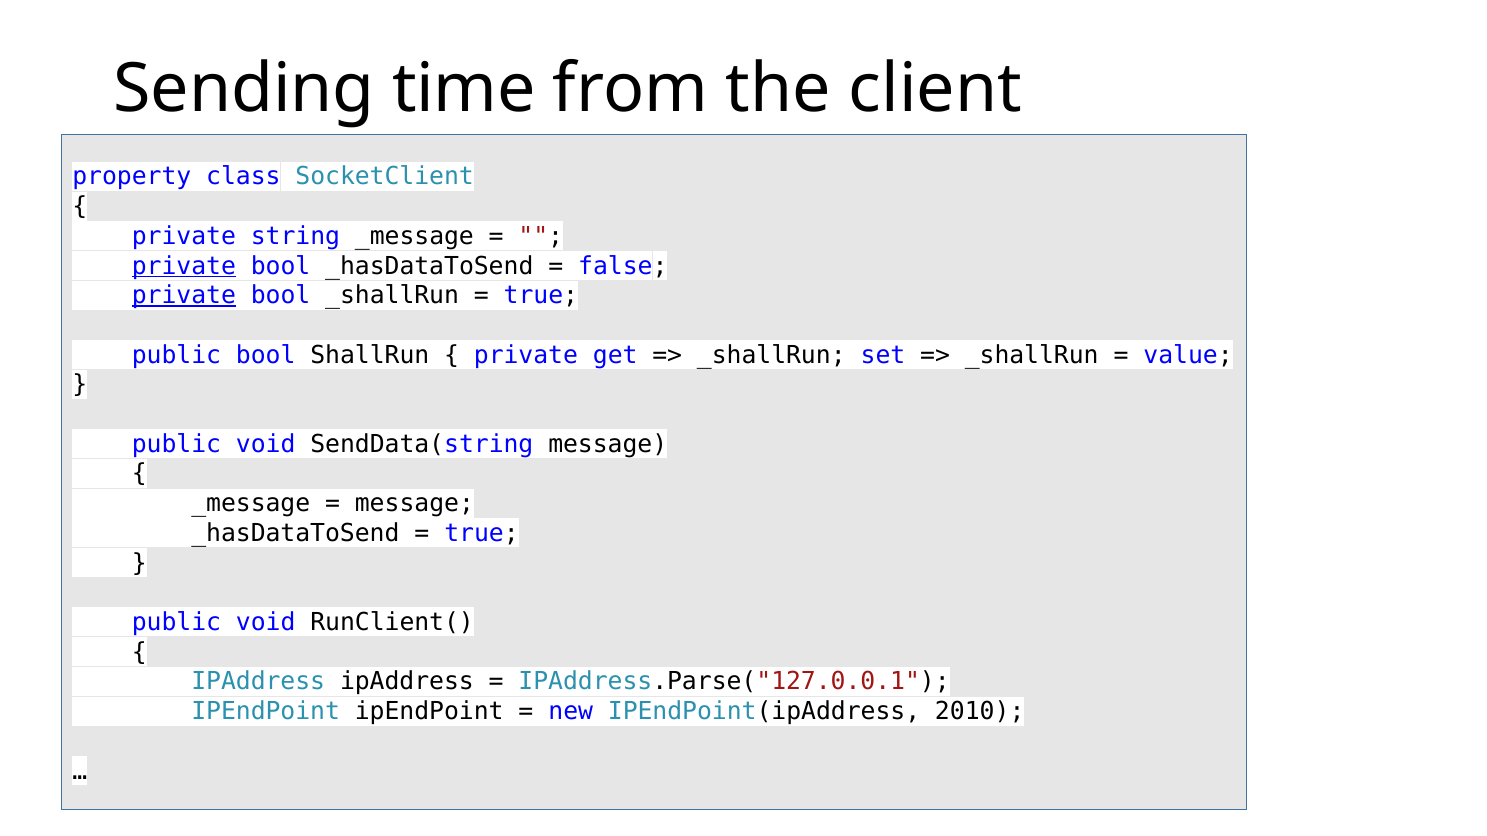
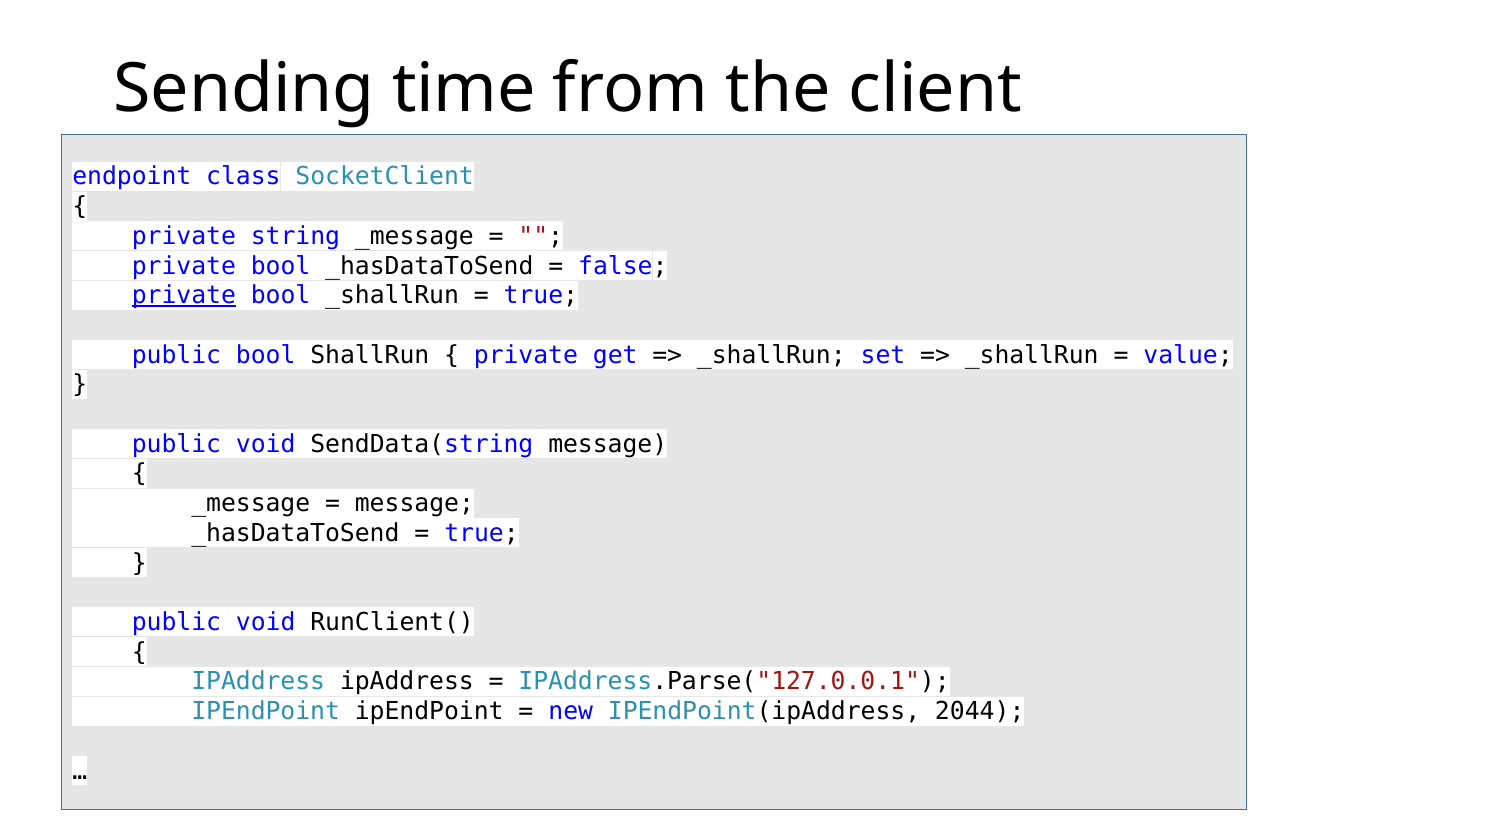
property: property -> endpoint (132, 177)
private underline: present -> none (184, 266)
2010: 2010 -> 2044 (980, 712)
